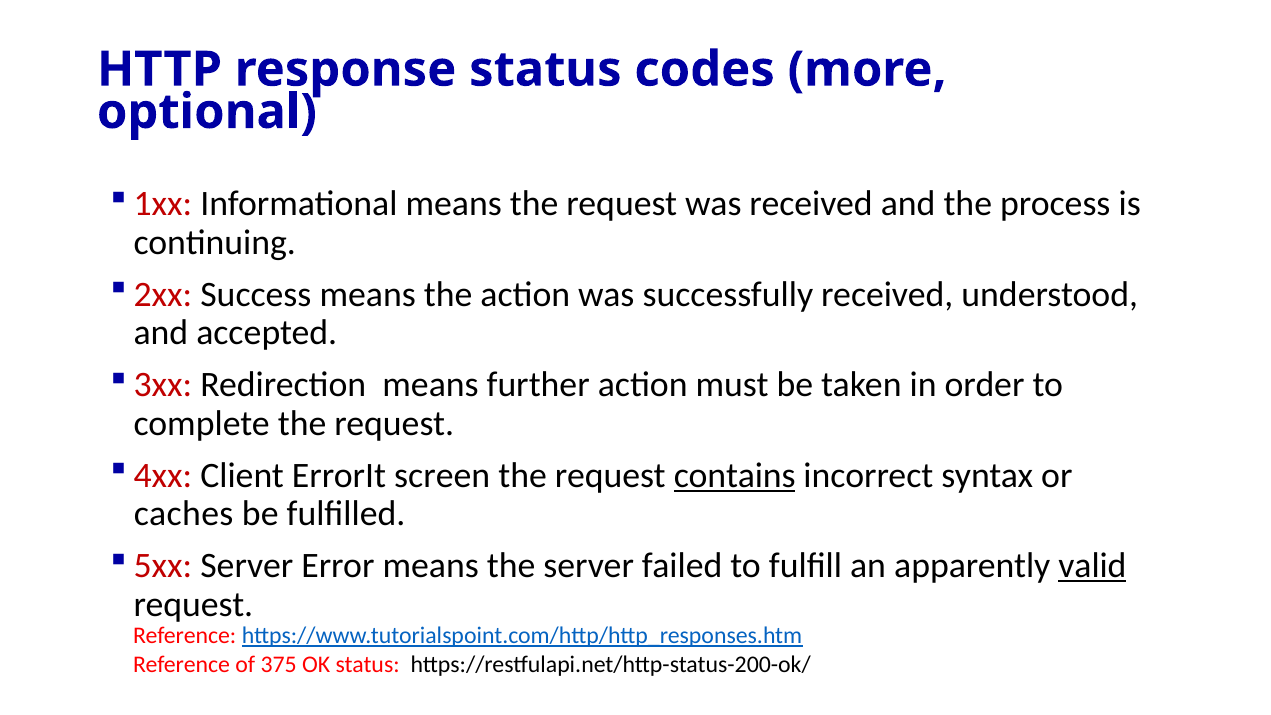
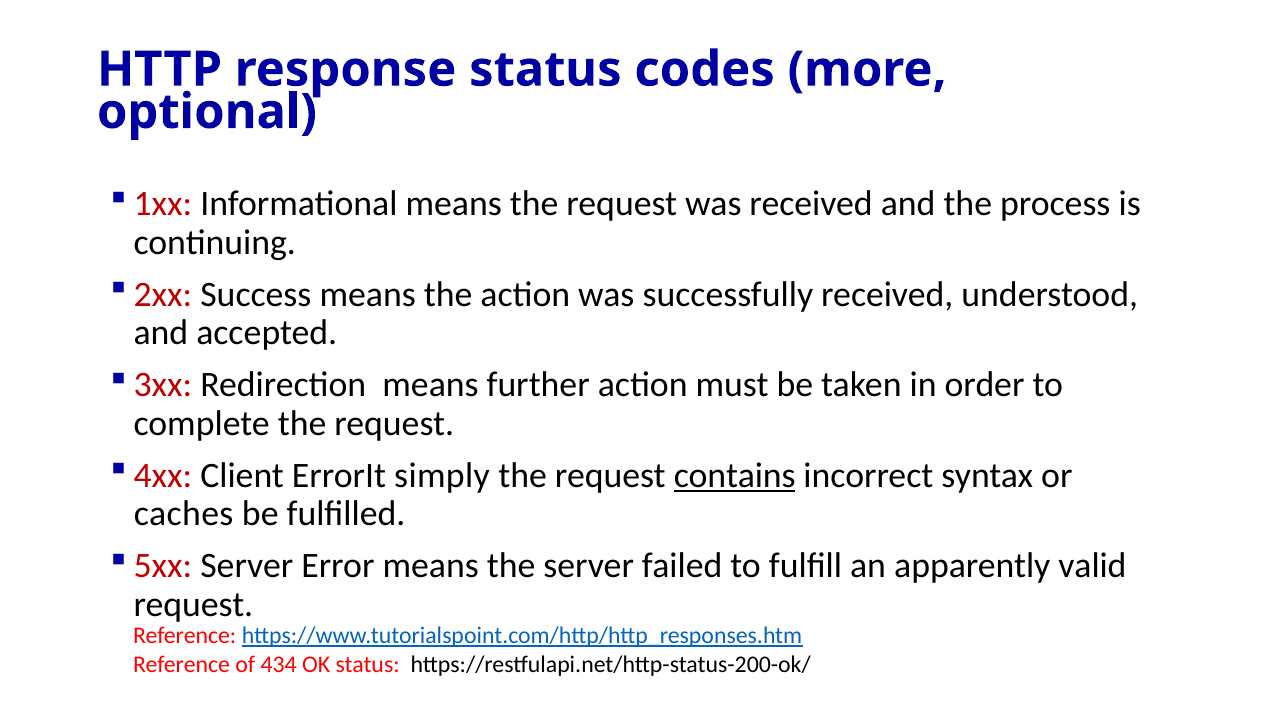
screen: screen -> simply (442, 475)
valid underline: present -> none (1092, 566)
375: 375 -> 434 (279, 665)
